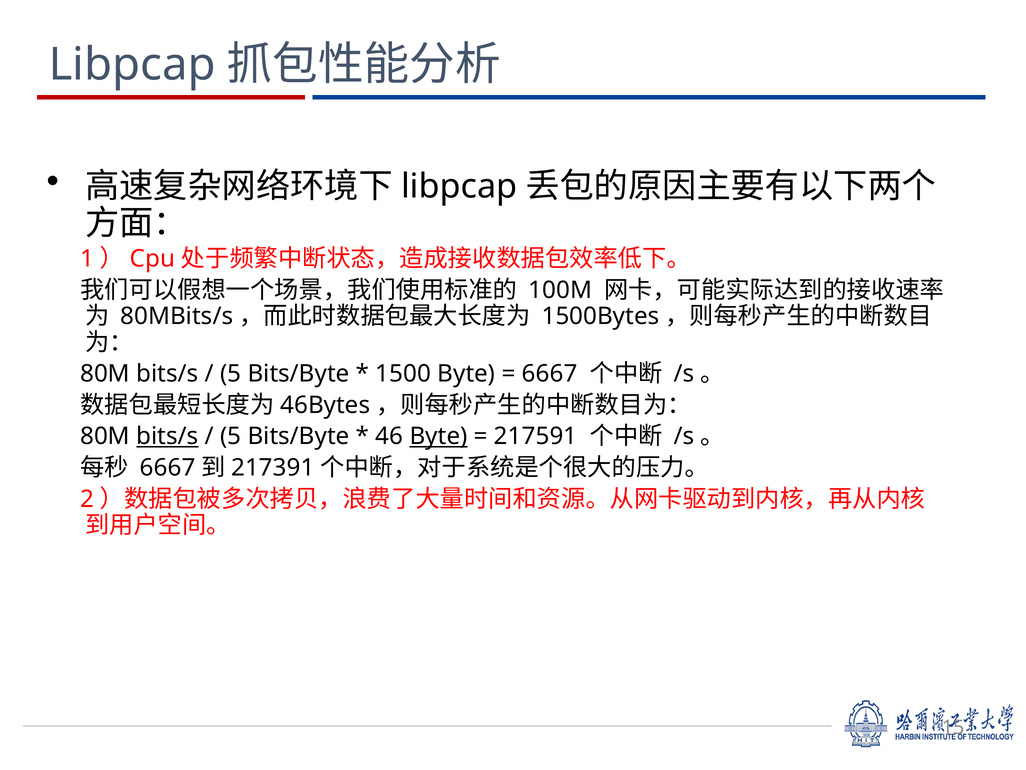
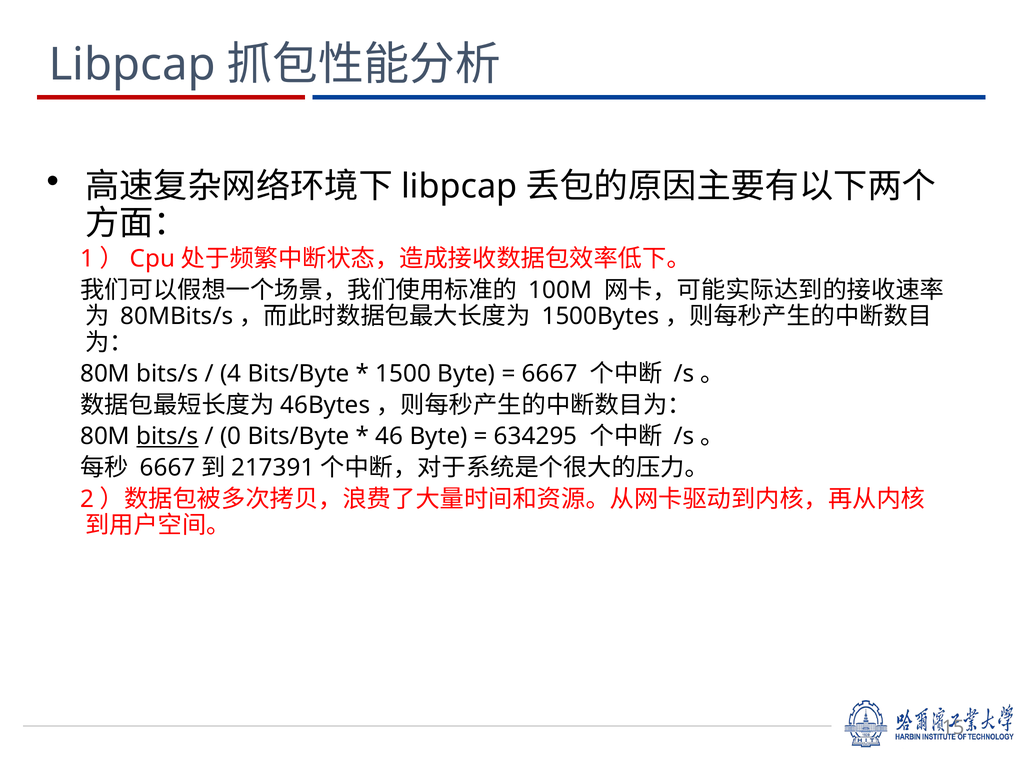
5: 5 -> 4 (231, 374)
5: 5 -> 0 (231, 436)
Byte underline: present -> none (439, 436)
217591: 217591 -> 634295 (536, 436)
